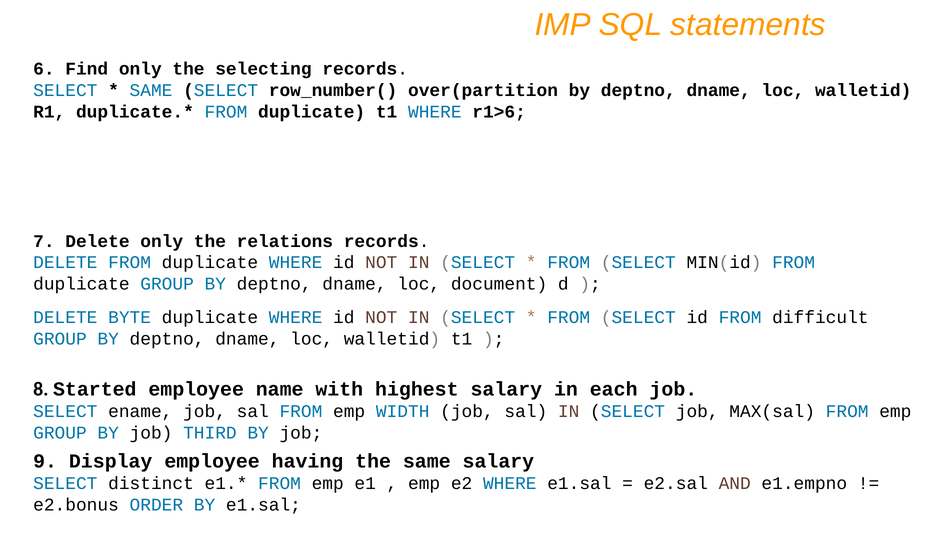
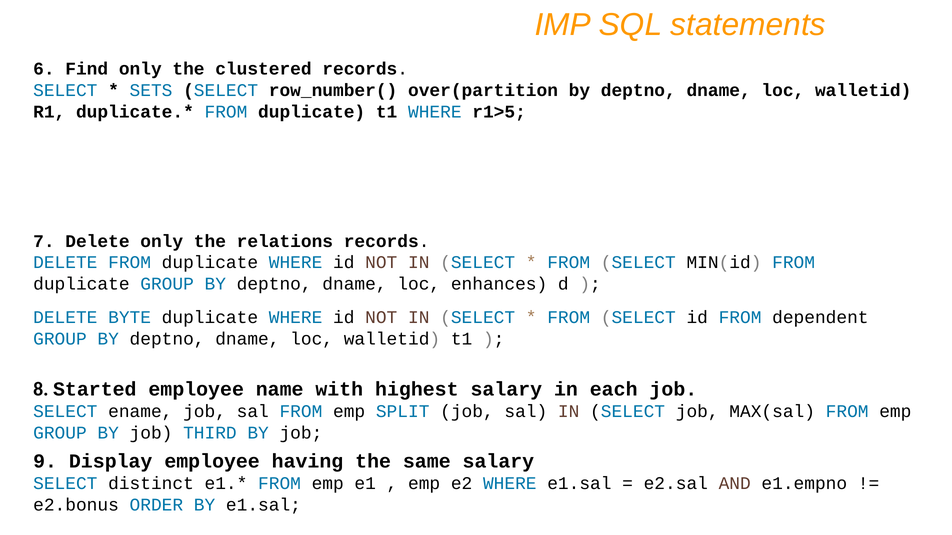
selecting: selecting -> clustered (263, 69)
SAME: SAME -> SETS (151, 90)
r1>6: r1>6 -> r1>5 (499, 112)
document: document -> enhances (499, 284)
difficult: difficult -> dependent (820, 318)
WIDTH: WIDTH -> SPLIT (403, 412)
